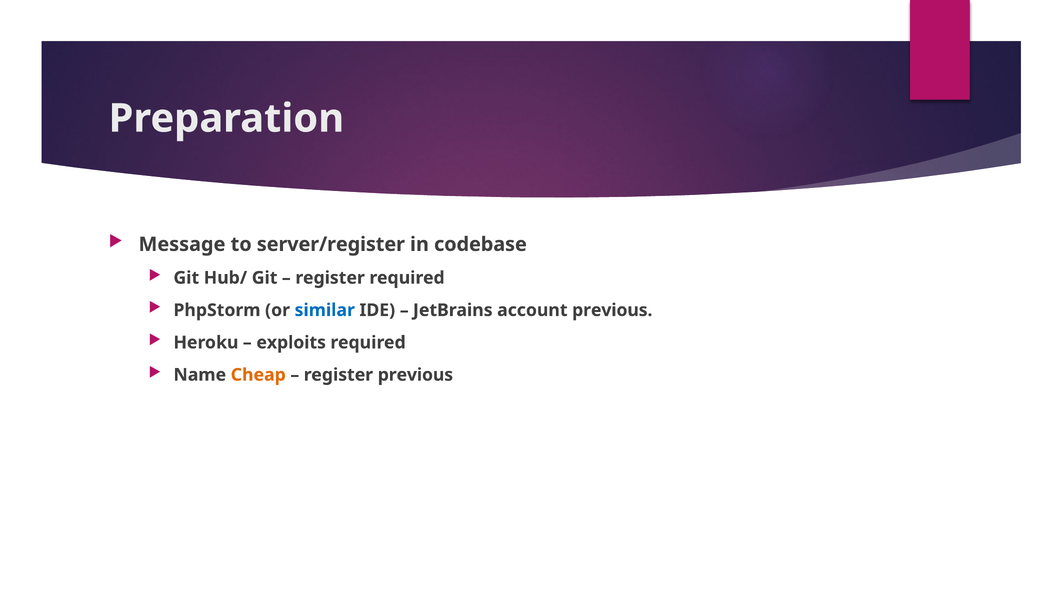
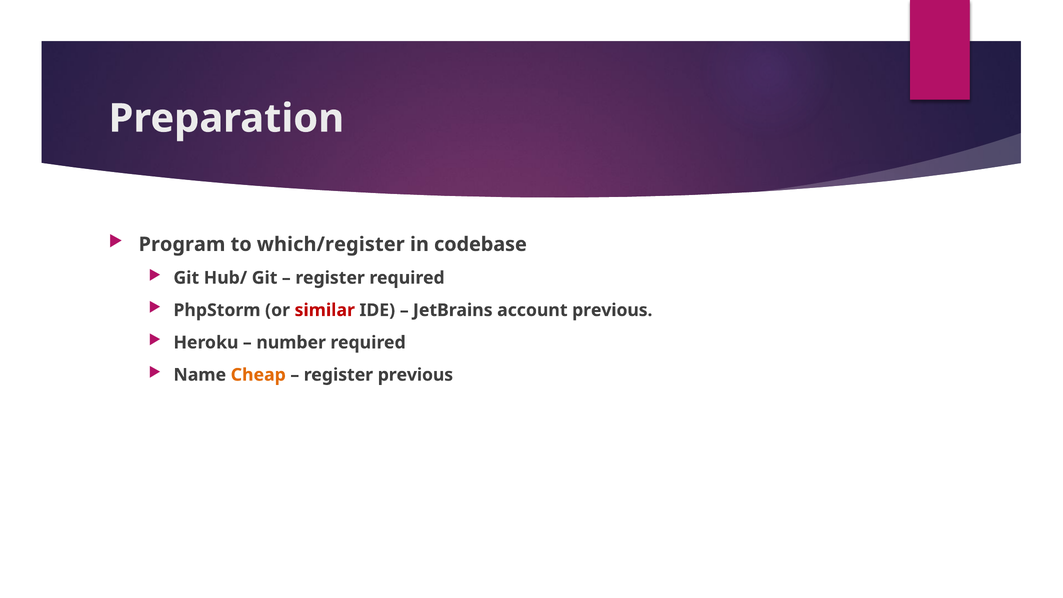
Message: Message -> Program (182, 244)
server/register: server/register -> which/register (331, 244)
similar colour: blue -> red (325, 310)
exploits: exploits -> number (291, 342)
